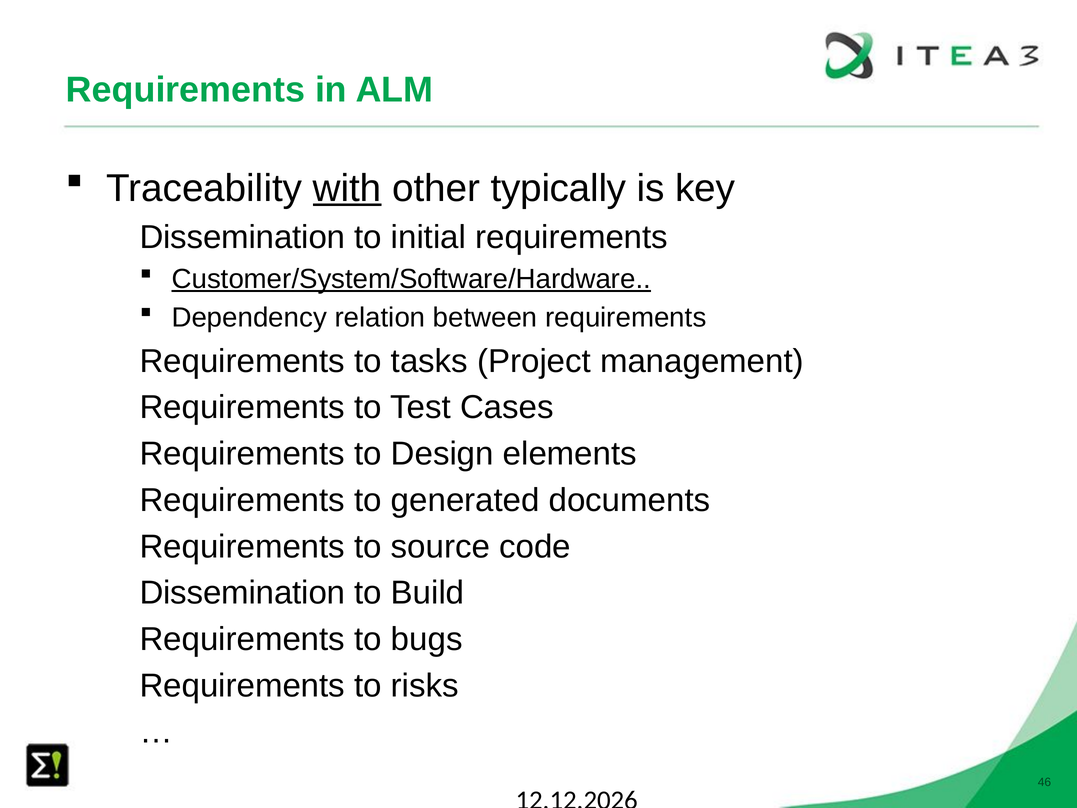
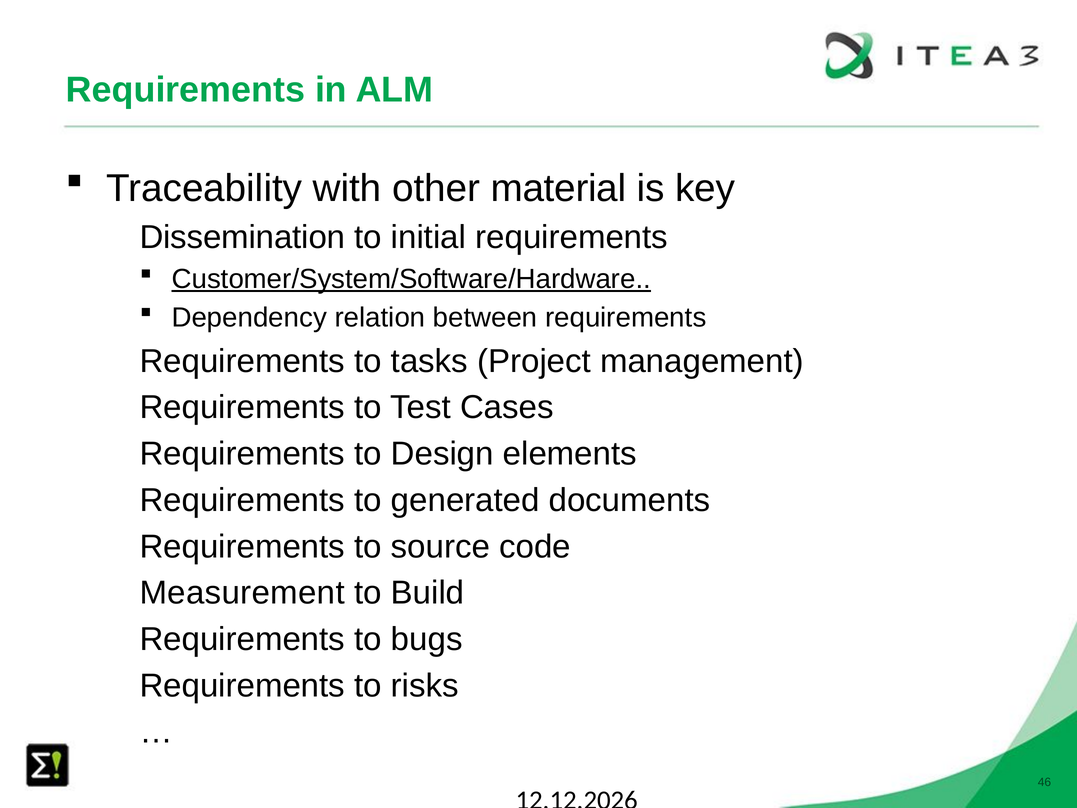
with underline: present -> none (347, 188)
typically: typically -> material (559, 188)
Dissemination: Dissemination -> Measurement (242, 593)
